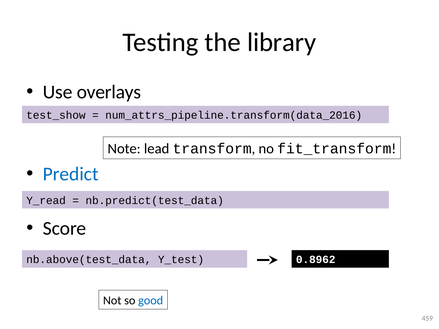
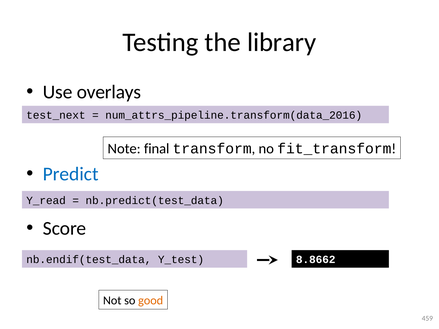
test_show: test_show -> test_next (56, 115)
lead: lead -> final (157, 149)
nb.above(test_data: nb.above(test_data -> nb.endif(test_data (89, 260)
0.8962: 0.8962 -> 8.8662 (316, 260)
good colour: blue -> orange (151, 301)
